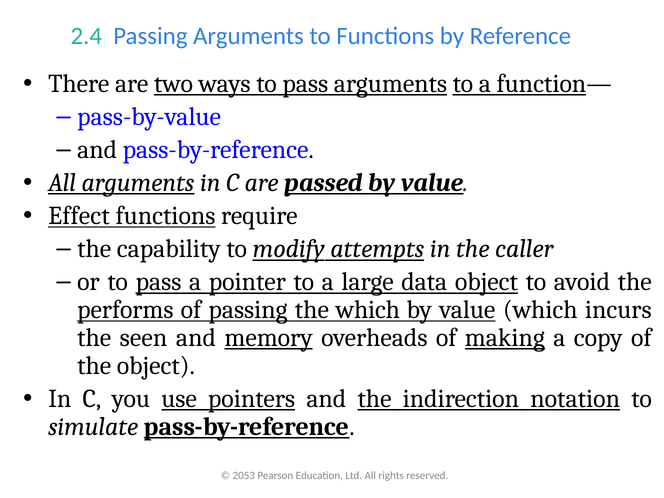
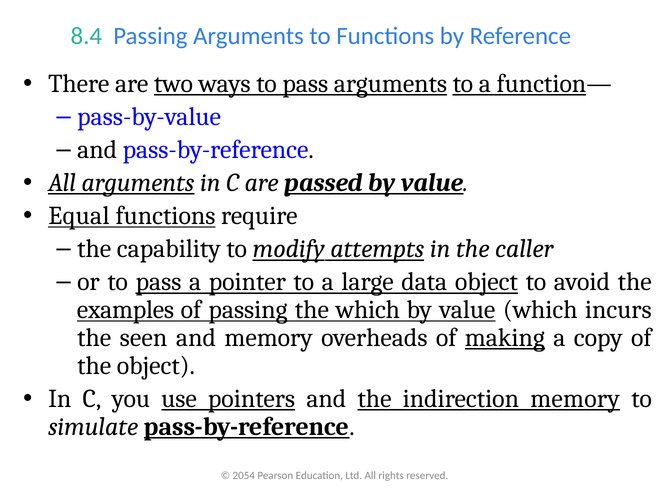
2.4: 2.4 -> 8.4 (86, 36)
Effect: Effect -> Equal (79, 216)
performs: performs -> examples (125, 310)
memory underline: present -> none (269, 338)
indirection notation: notation -> memory (575, 399)
2053: 2053 -> 2054 (244, 476)
